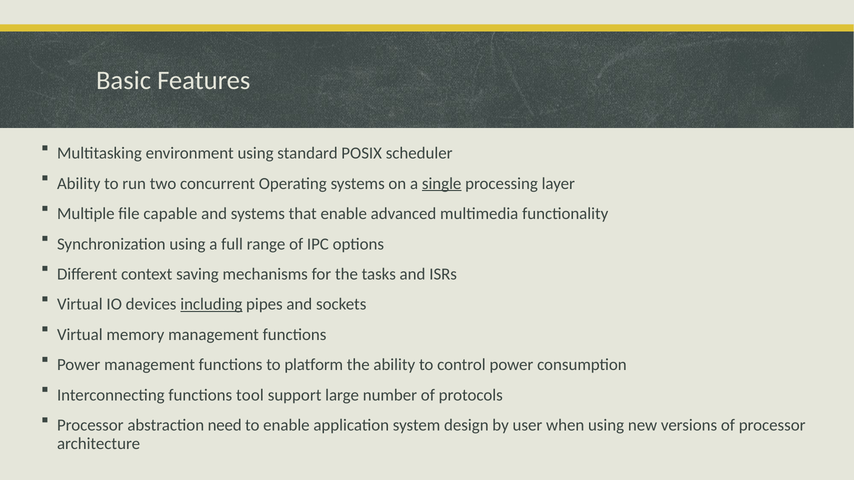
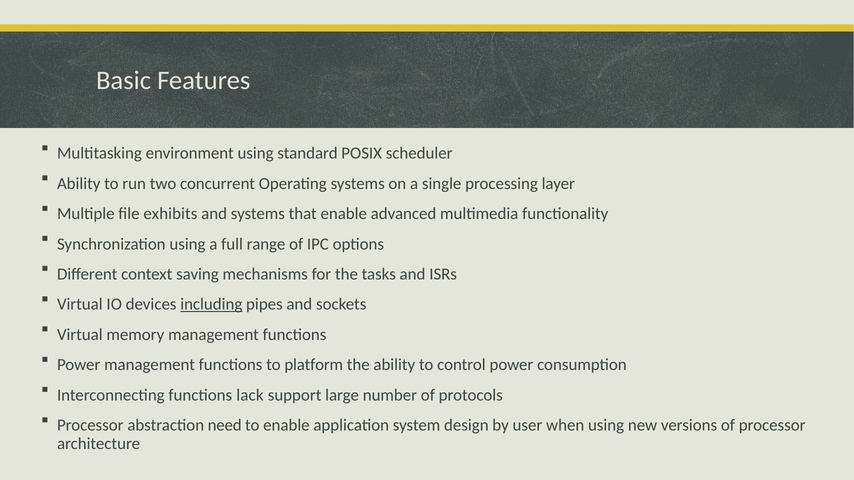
single underline: present -> none (442, 184)
capable: capable -> exhibits (170, 214)
tool: tool -> lack (250, 395)
